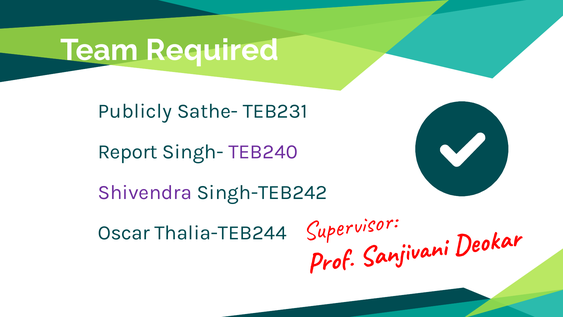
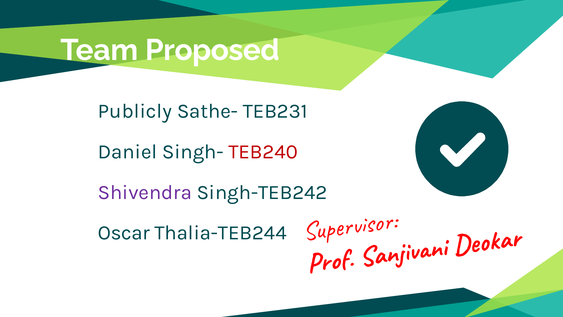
Required: Required -> Proposed (212, 50)
Report: Report -> Daniel (128, 152)
TEB240 colour: purple -> red (263, 152)
